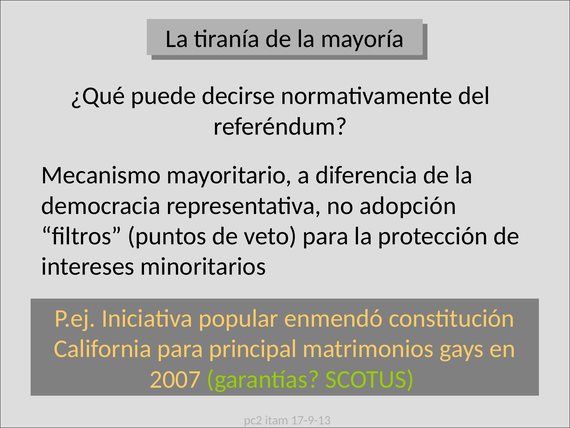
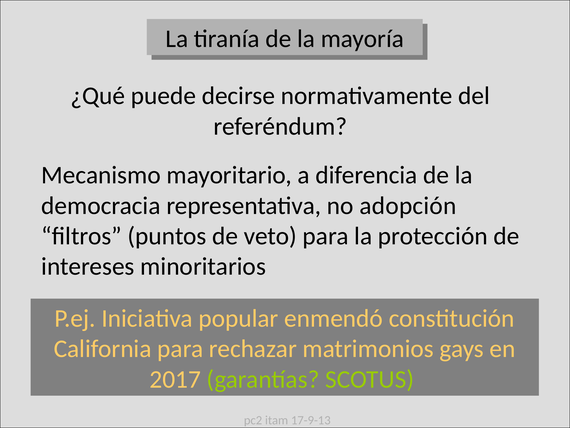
principal: principal -> rechazar (253, 348)
2007: 2007 -> 2017 (175, 379)
